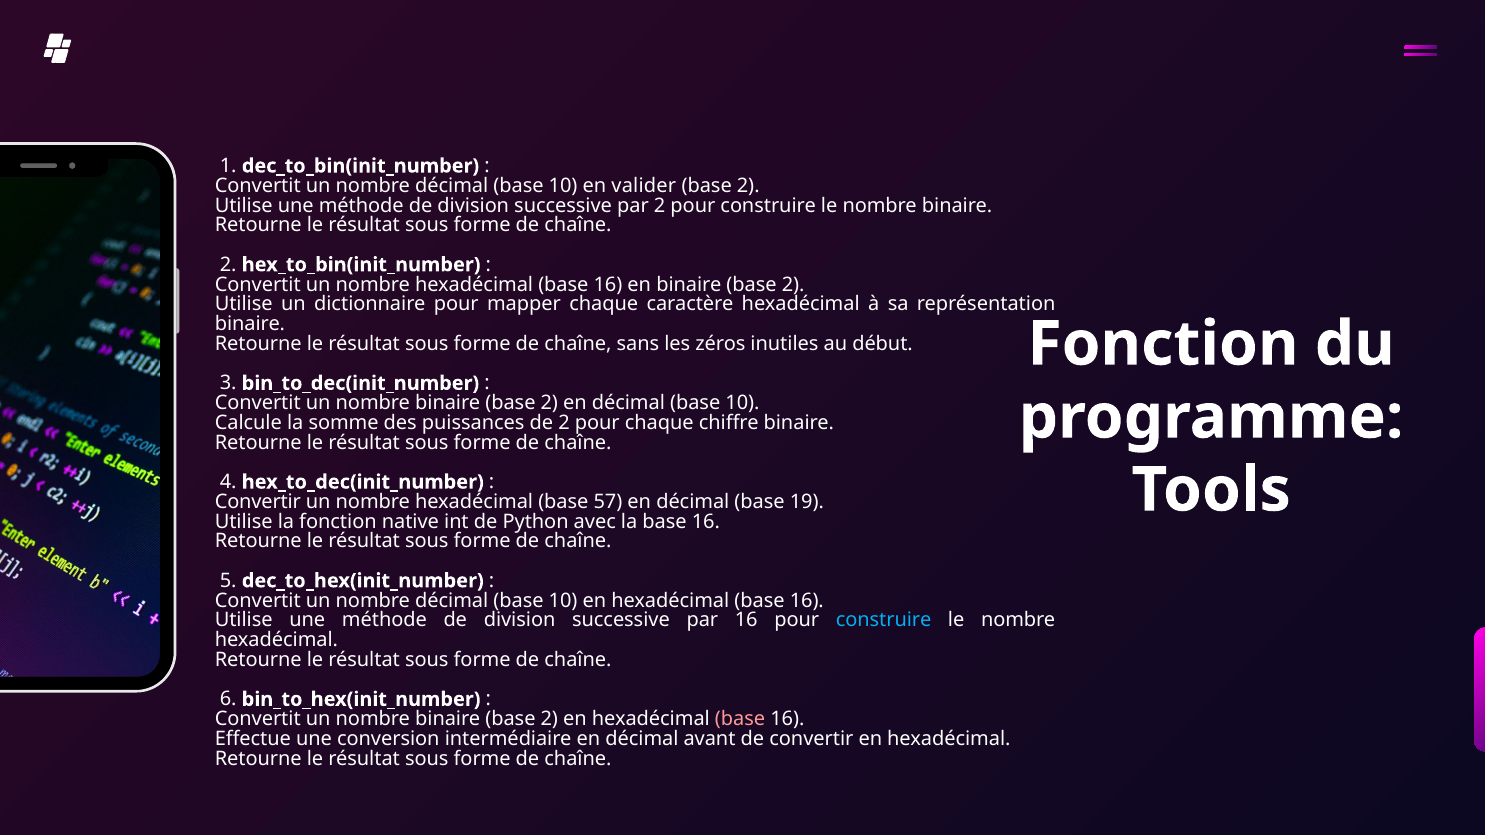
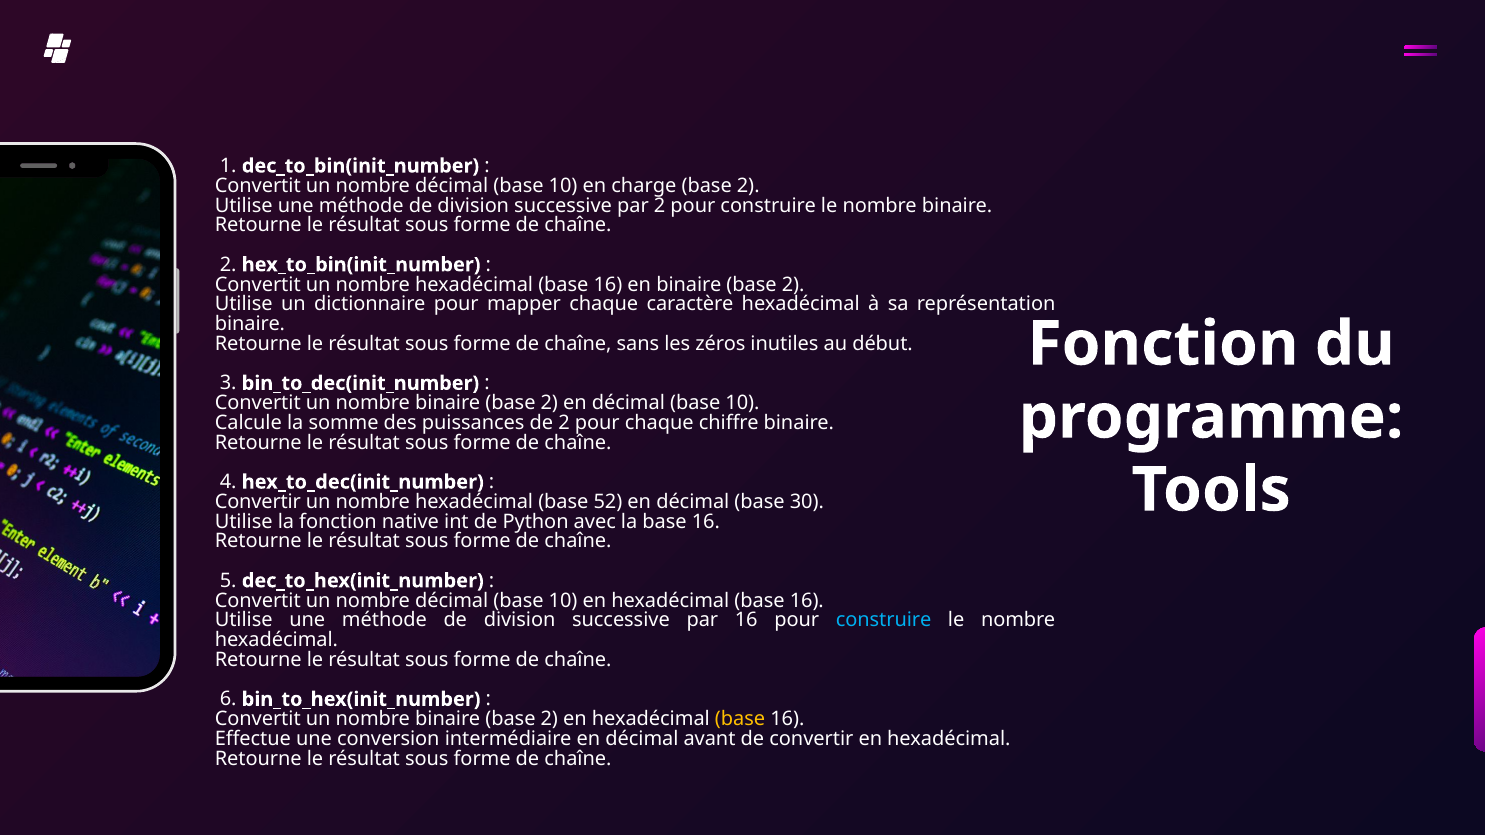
valider: valider -> charge (644, 186)
57: 57 -> 52 (608, 502)
19: 19 -> 30 (807, 502)
base colour: pink -> yellow (740, 719)
